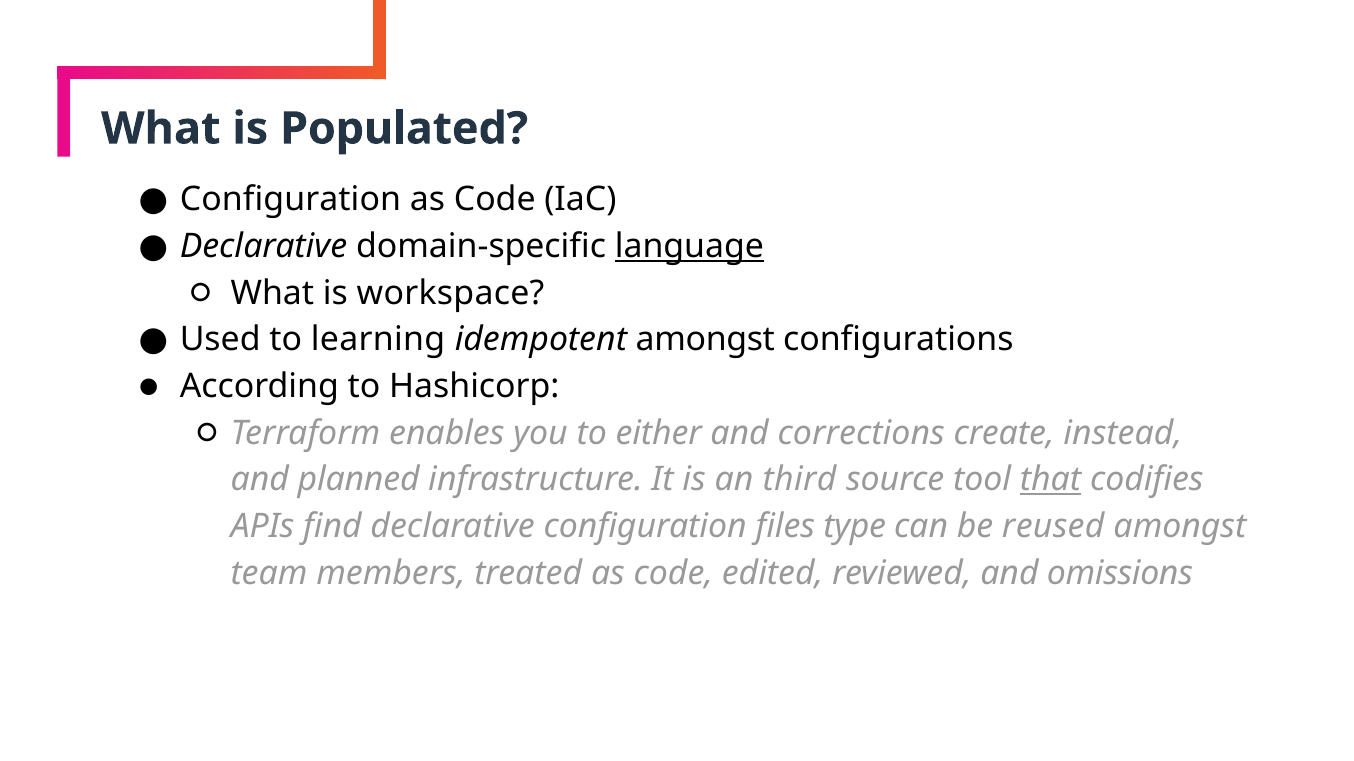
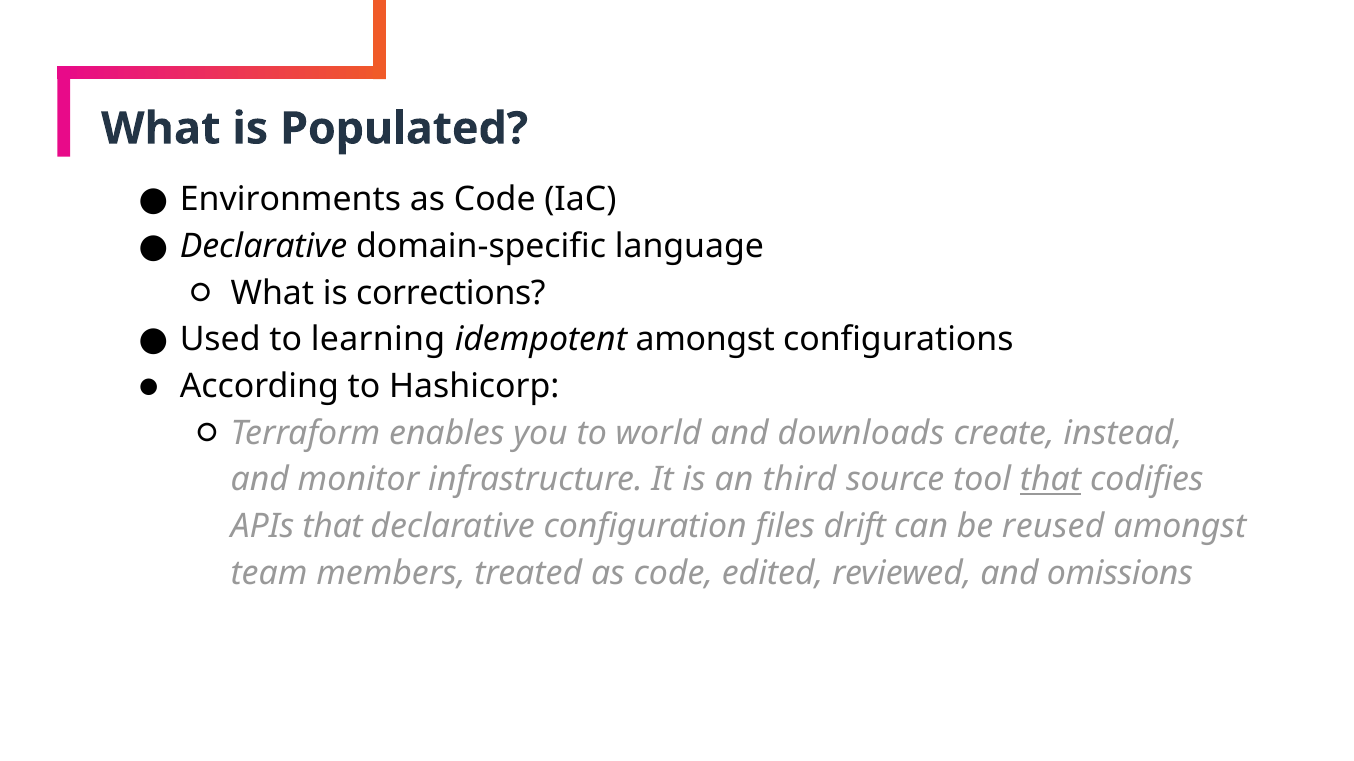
Configuration: Configuration -> Environments (290, 200)
language underline: present -> none (689, 247)
workspace: workspace -> corrections (451, 293)
either: either -> world (659, 433)
corrections: corrections -> downloads (861, 433)
planned: planned -> monitor (358, 480)
APIs find: find -> that (333, 527)
type: type -> drift (855, 527)
